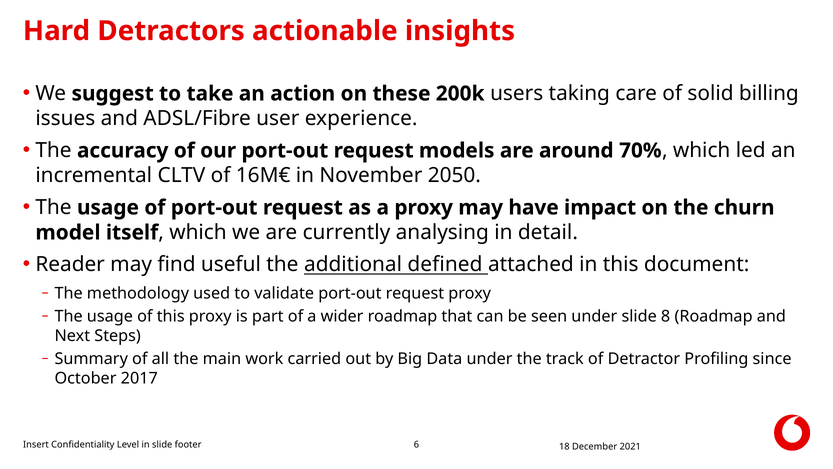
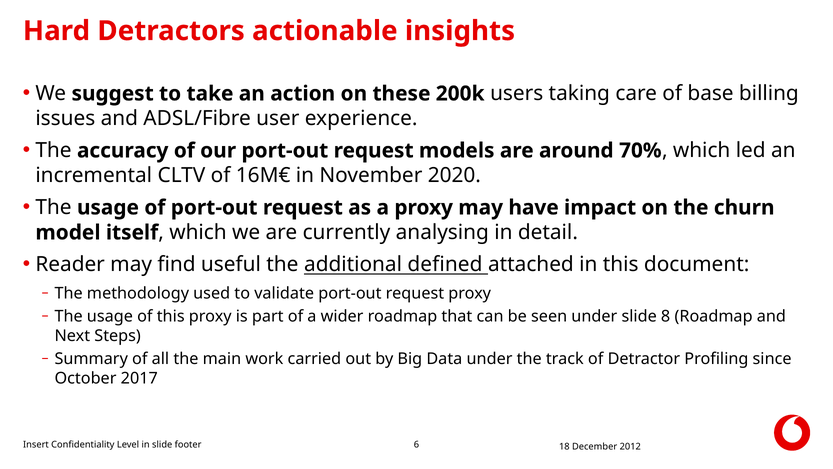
solid: solid -> base (711, 94)
2050: 2050 -> 2020 (454, 175)
2021: 2021 -> 2012 (630, 446)
